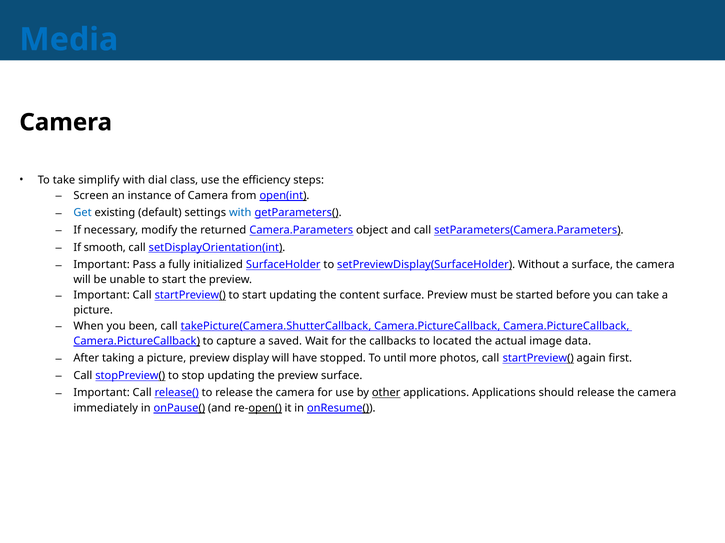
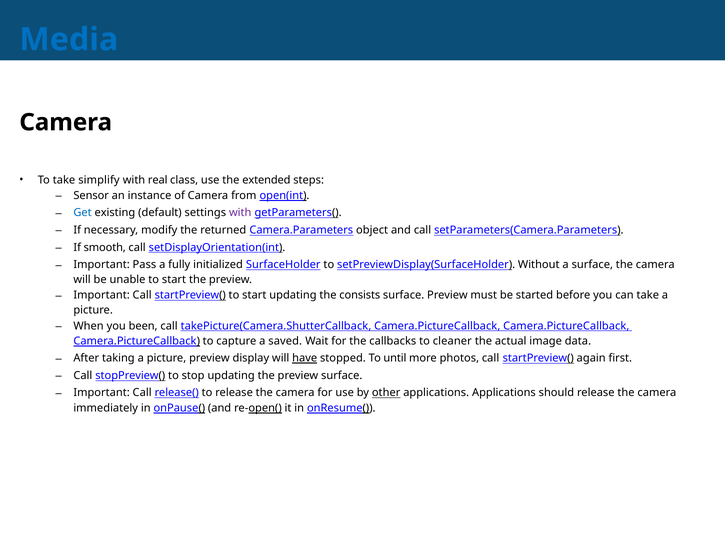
dial: dial -> real (158, 180)
efficiency: efficiency -> extended (266, 180)
Screen: Screen -> Sensor (91, 196)
with colour: blue -> purple (240, 213)
content: content -> consists (360, 296)
located: located -> cleaner (452, 341)
have underline: none -> present (305, 359)
